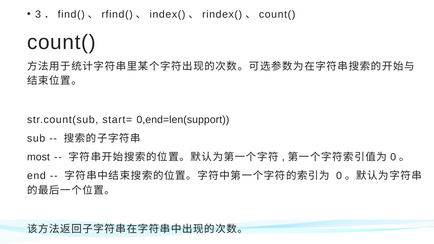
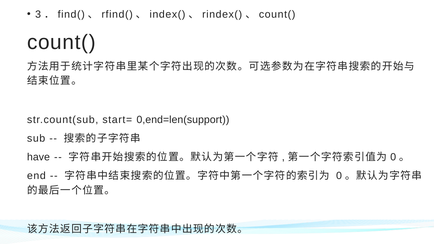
most: most -> have (38, 157)
